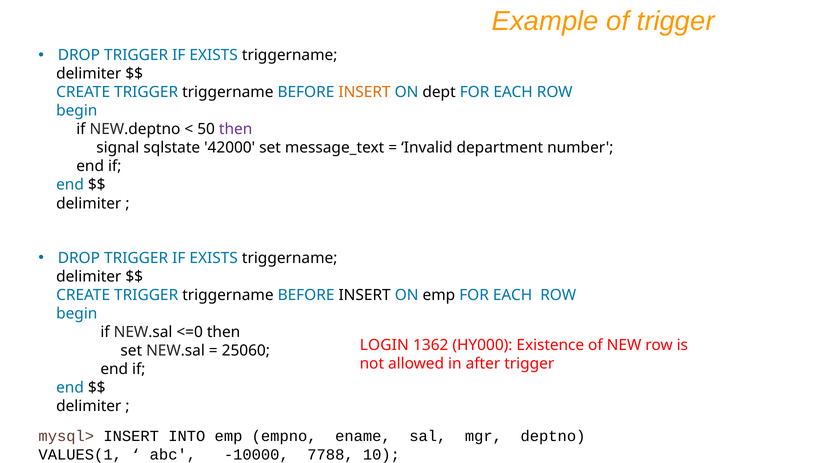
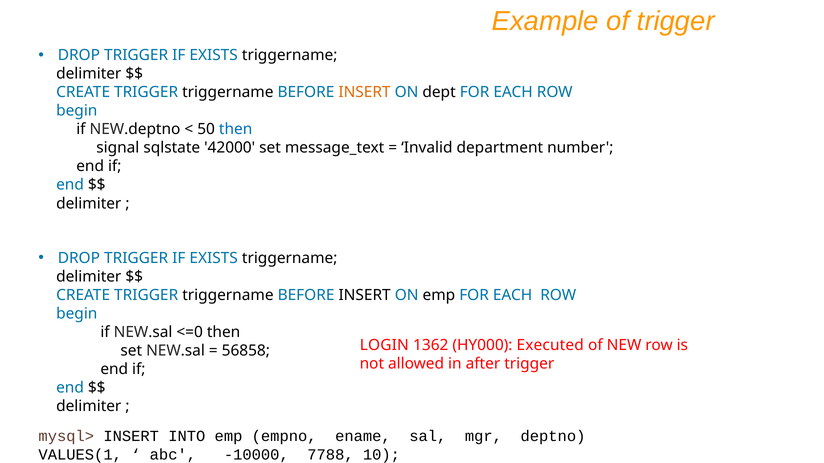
then colour: purple -> blue (236, 129)
Existence: Existence -> Executed (550, 346)
25060: 25060 -> 56858 (246, 351)
